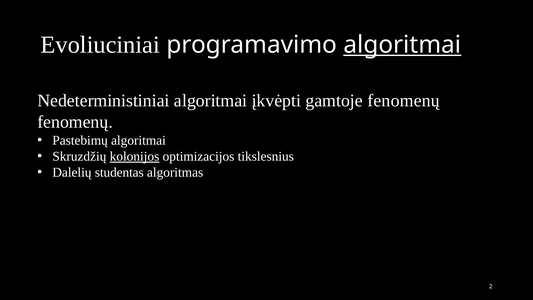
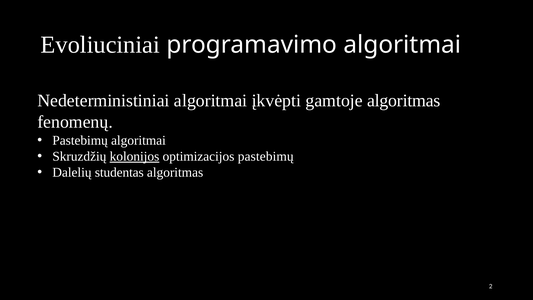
algoritmai underline: present -> none (402, 45)
gamtoje fenomenų: fenomenų -> algoritmas (404, 101)
optimizacijos tikslesnius: tikslesnius -> pastebimų (266, 156)
